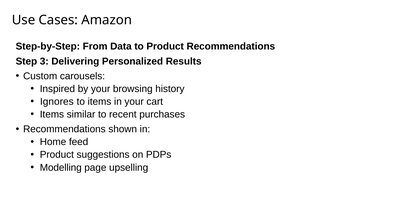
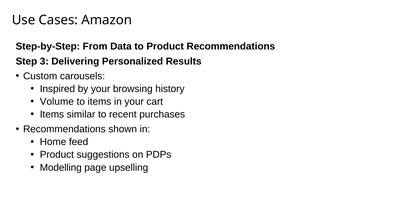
Ignores: Ignores -> Volume (57, 101)
